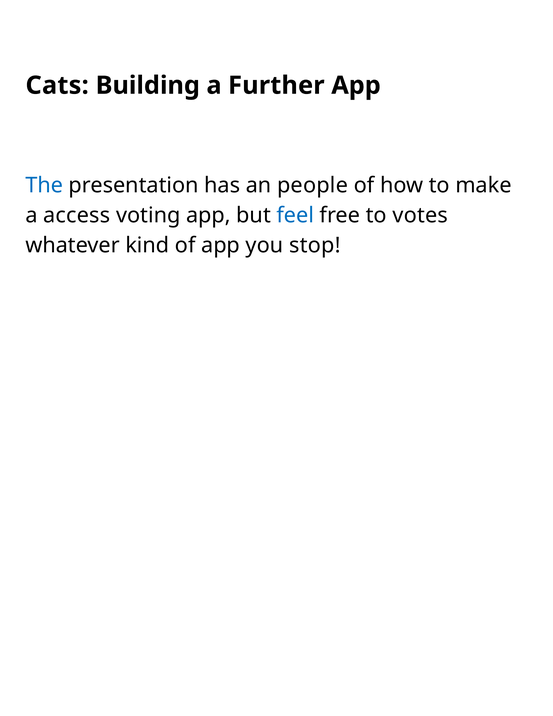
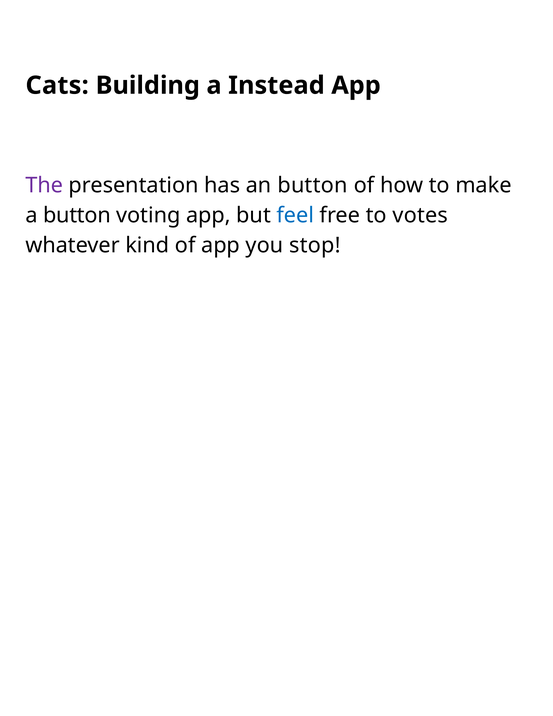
Further: Further -> Instead (276, 85)
The colour: blue -> purple (44, 185)
an people: people -> button (312, 185)
a access: access -> button (77, 215)
